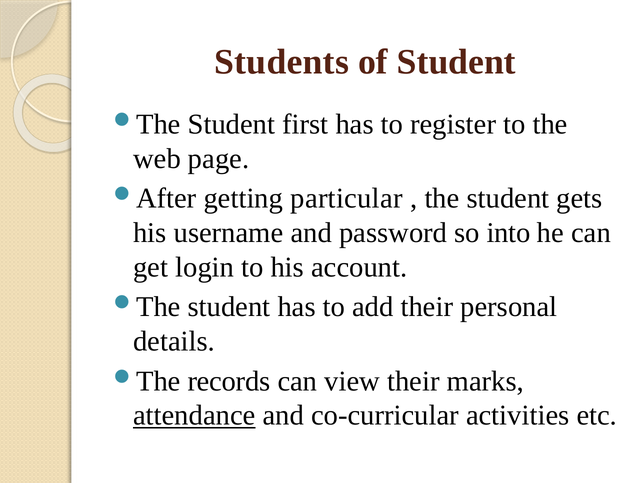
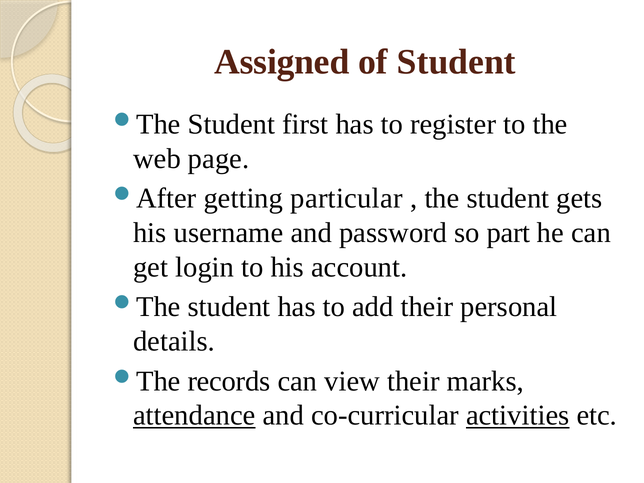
Students: Students -> Assigned (282, 62)
into: into -> part (509, 233)
activities underline: none -> present (518, 416)
